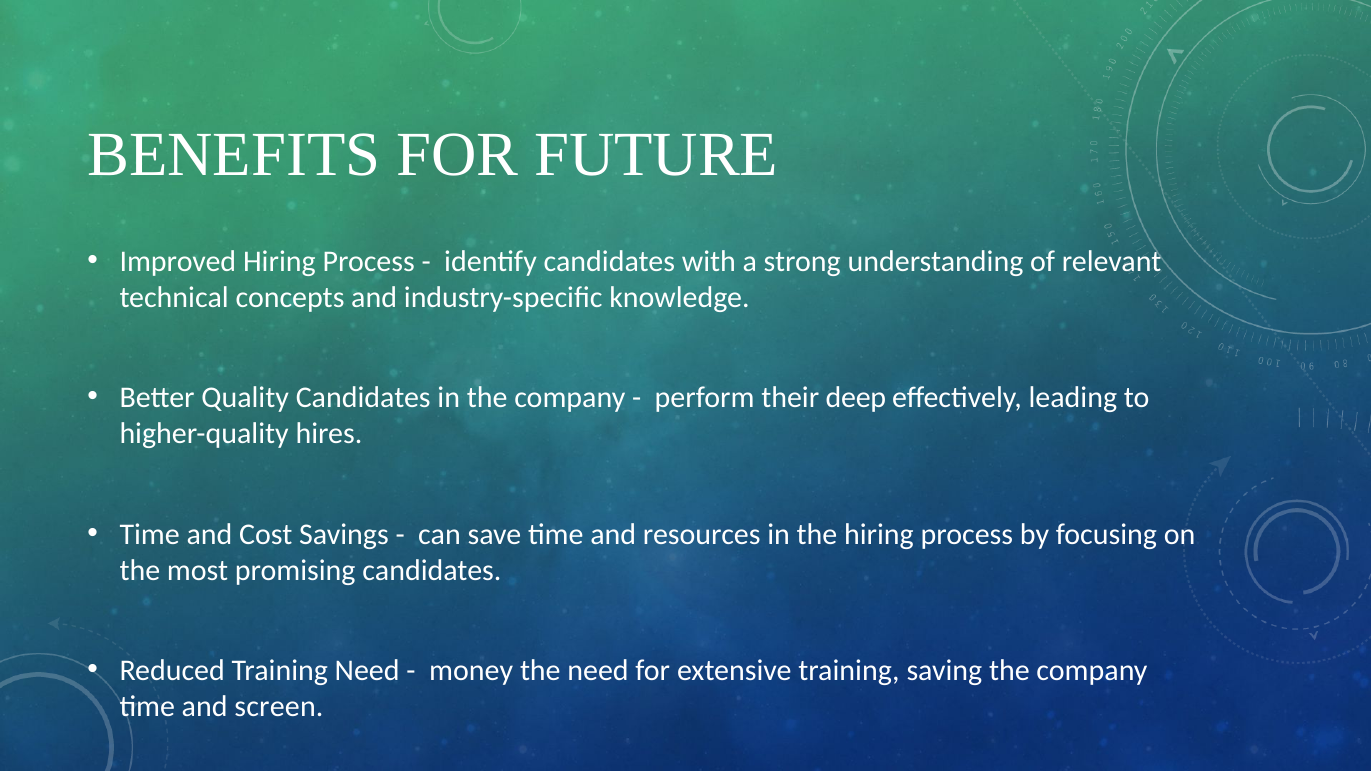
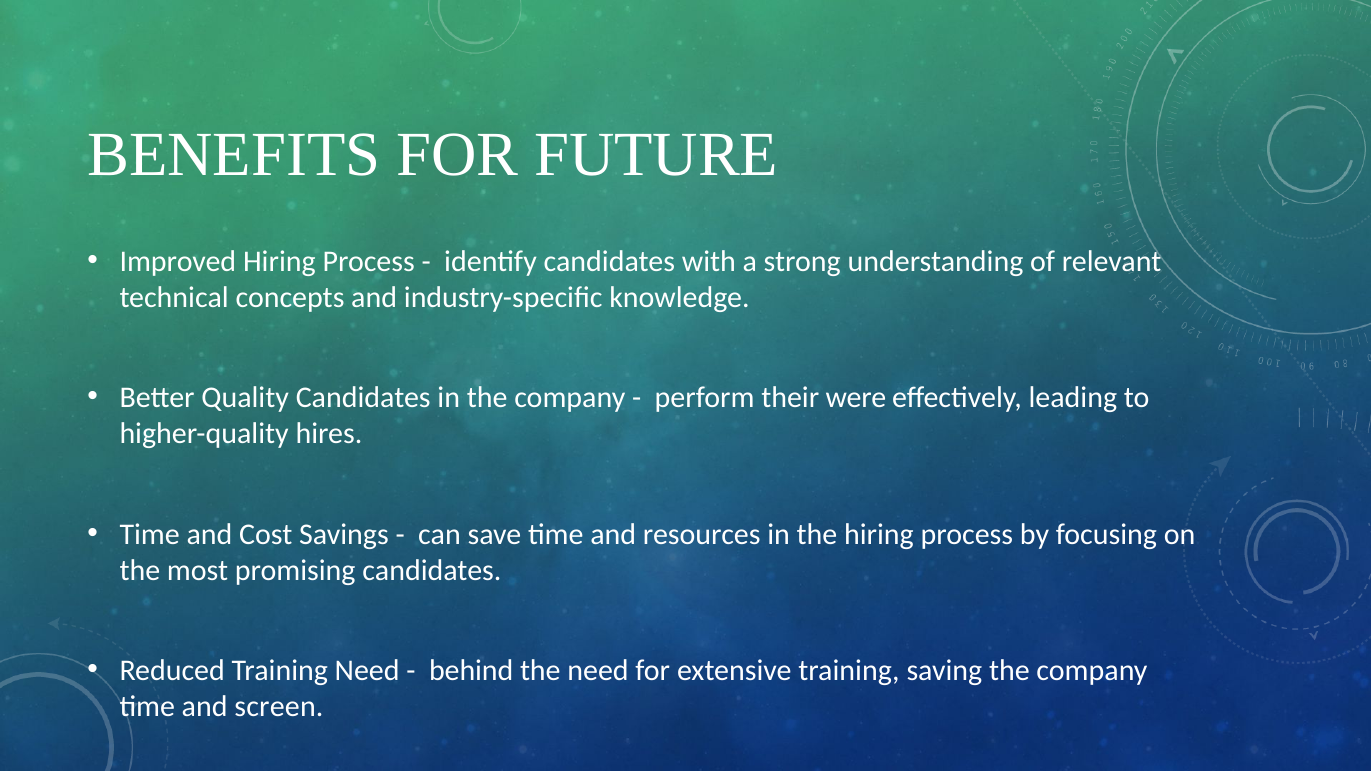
deep: deep -> were (856, 398)
money: money -> behind (471, 671)
